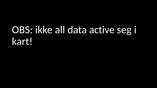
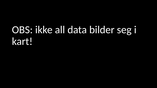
active: active -> bilder (102, 30)
